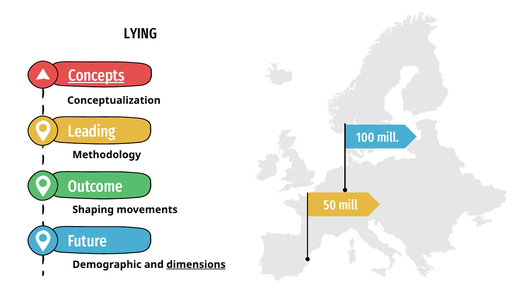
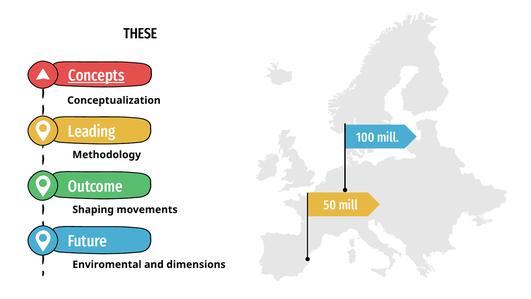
LYING: LYING -> THESE (140, 34)
Demographic: Demographic -> Enviromental (107, 264)
dimensions underline: present -> none (196, 264)
